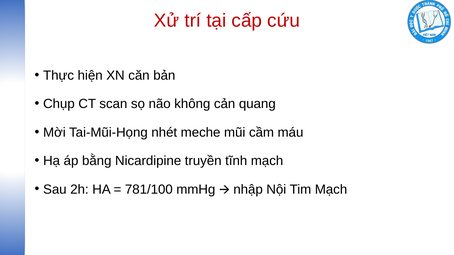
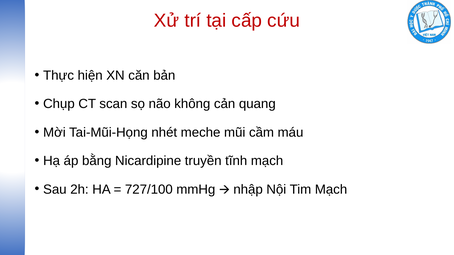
781/100: 781/100 -> 727/100 (149, 190)
